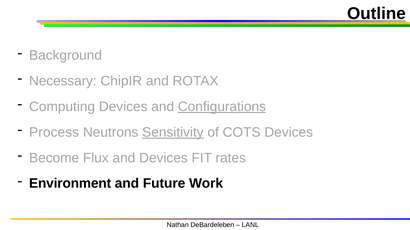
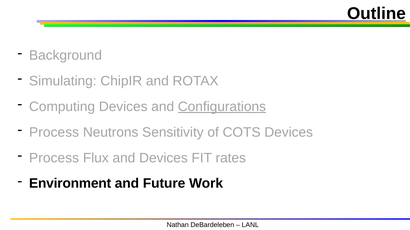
Necessary: Necessary -> Simulating (63, 81)
Sensitivity underline: present -> none (173, 133)
Become: Become -> Process (54, 158)
